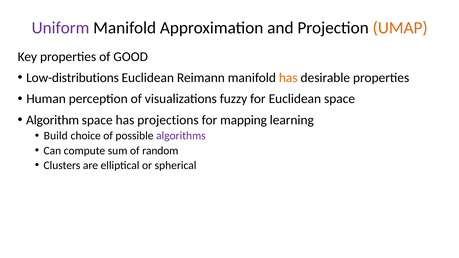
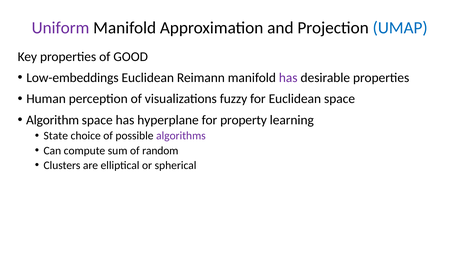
UMAP colour: orange -> blue (400, 28)
Low-distributions: Low-distributions -> Low-embeddings (72, 78)
has colour: orange -> purple (288, 78)
projections: projections -> hyperplane (168, 120)
mapping: mapping -> property (244, 120)
Build: Build -> State (56, 136)
